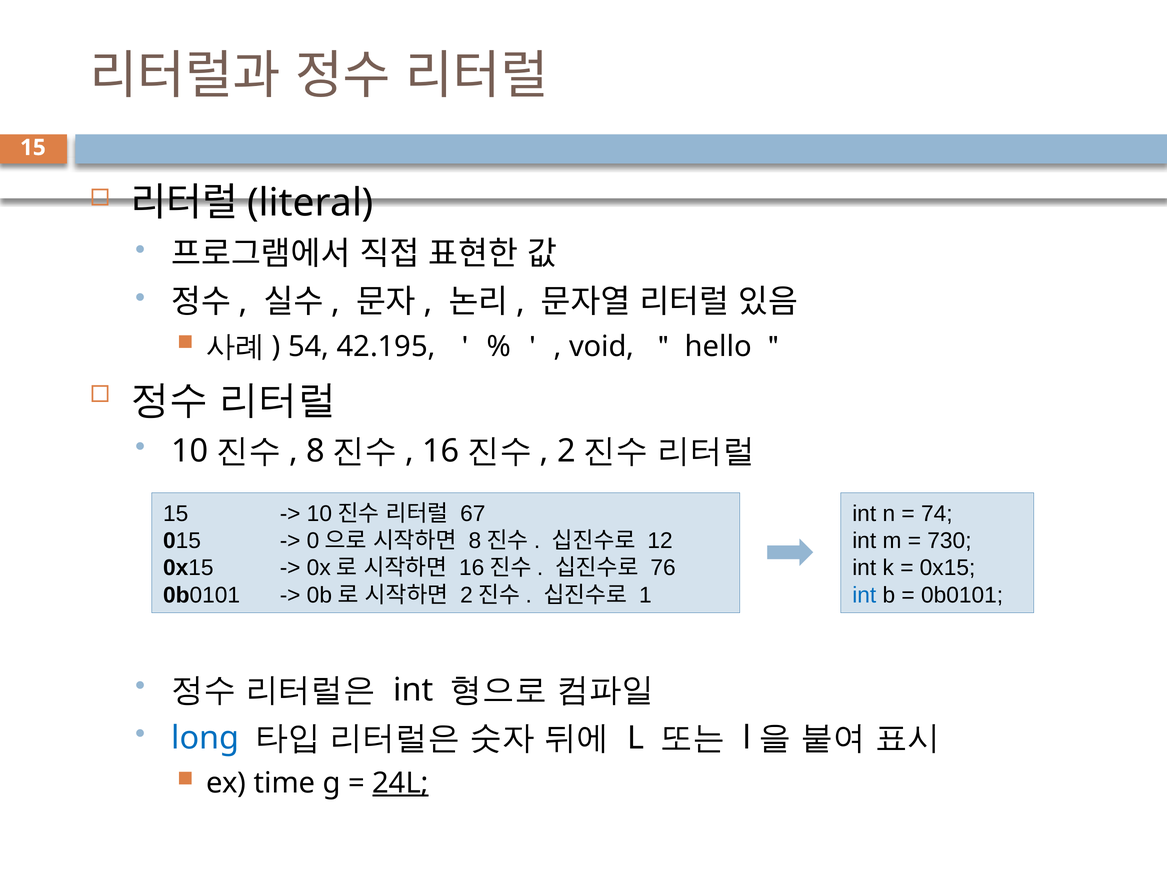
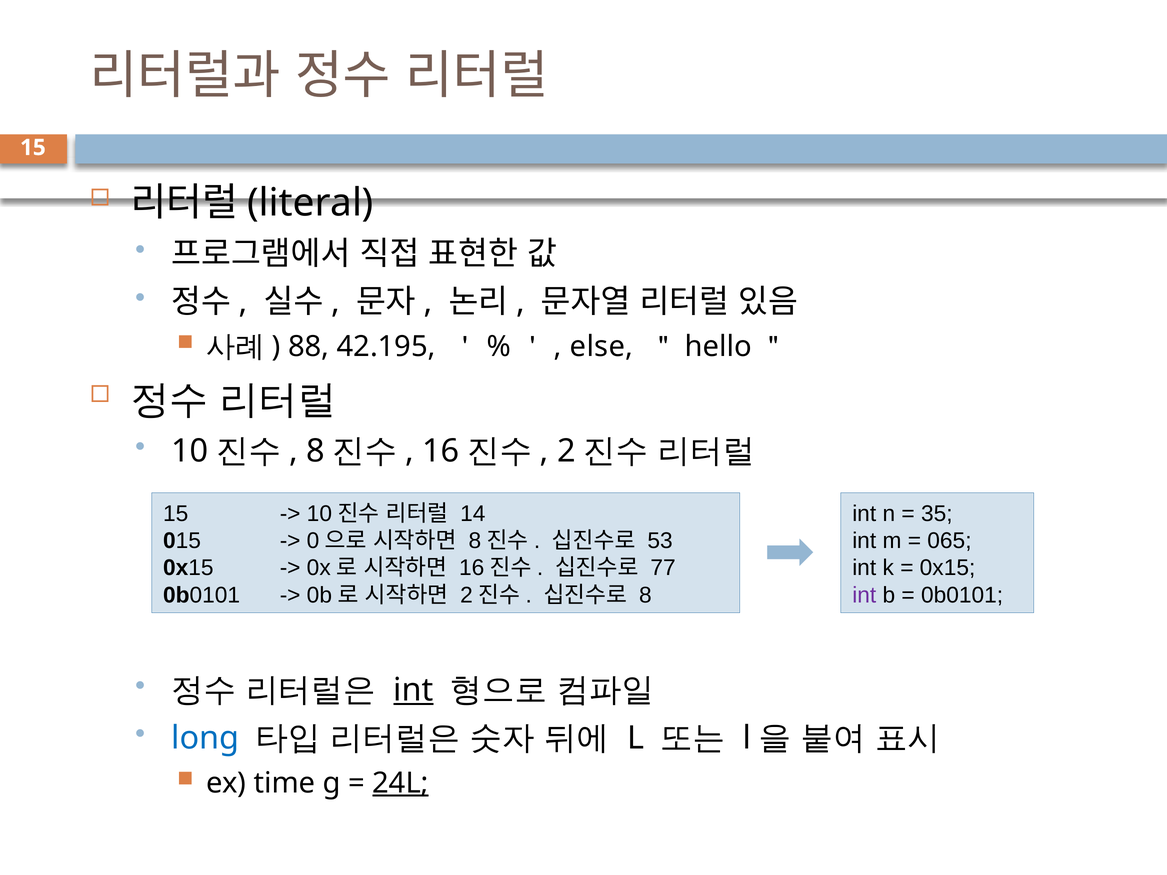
54: 54 -> 88 (309, 347)
void: void -> else (601, 347)
67: 67 -> 14 (473, 514)
74: 74 -> 35 (937, 514)
12: 12 -> 53 (660, 541)
730: 730 -> 065 (949, 541)
76: 76 -> 77 (663, 568)
1: 1 -> 8 (645, 595)
int colour: blue -> purple (864, 595)
int underline: none -> present (414, 690)
